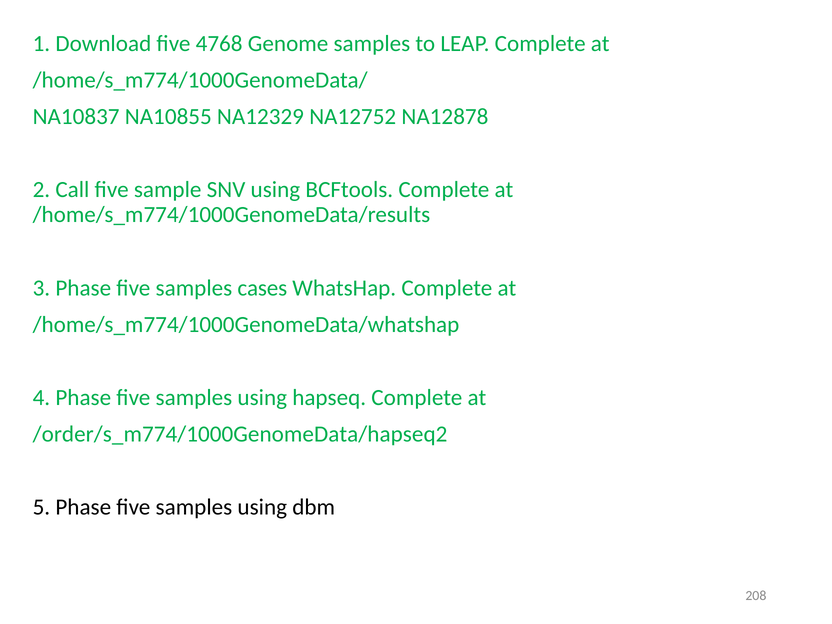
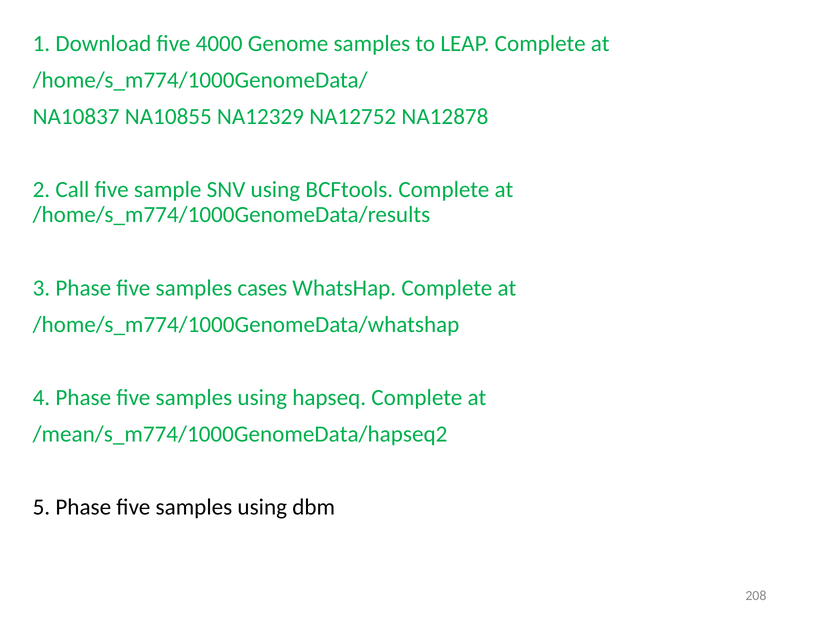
4768: 4768 -> 4000 (219, 44)
/order/s_m774/1000GenomeData/hapseq2: /order/s_m774/1000GenomeData/hapseq2 -> /mean/s_m774/1000GenomeData/hapseq2 (240, 434)
